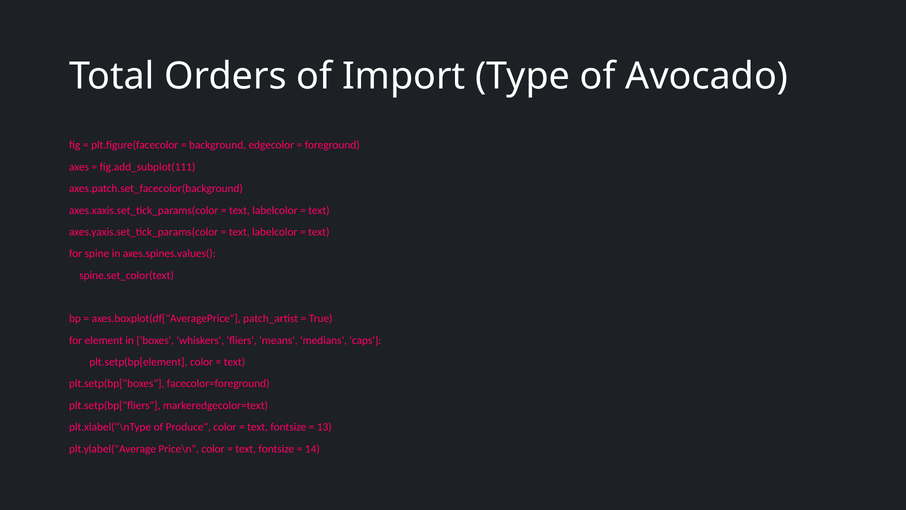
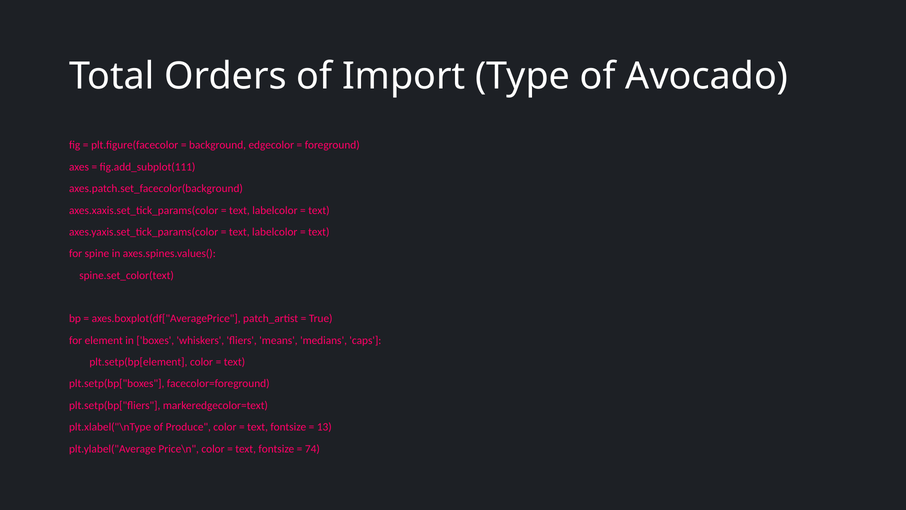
14: 14 -> 74 (312, 448)
